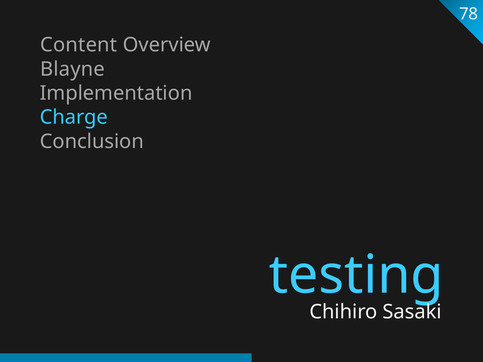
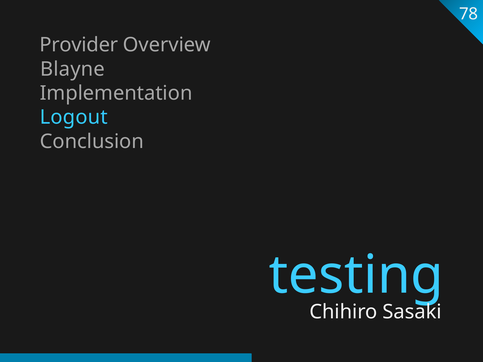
Content: Content -> Provider (79, 45)
Charge: Charge -> Logout (74, 117)
